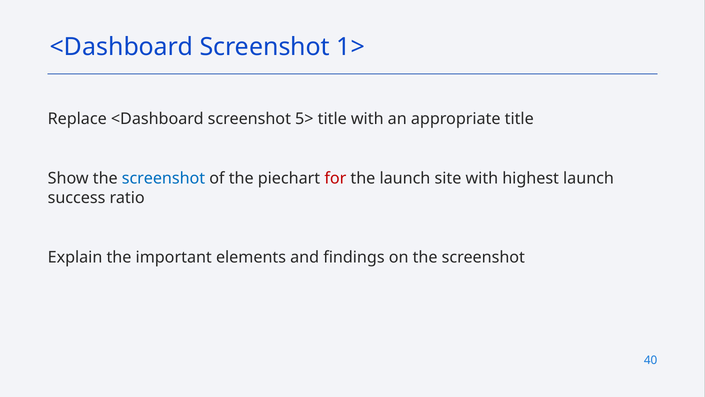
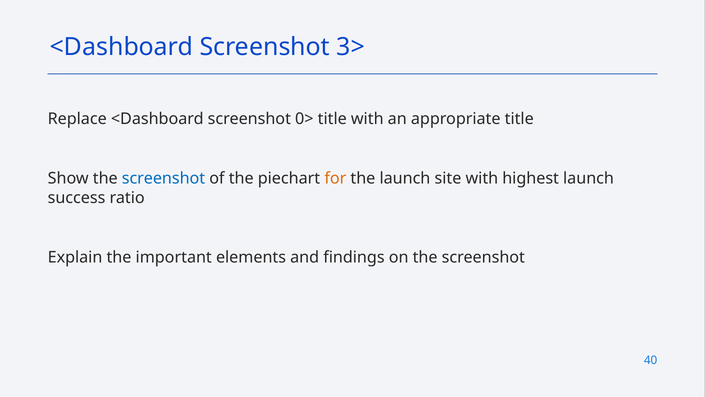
1>: 1> -> 3> (351, 47)
5>: 5> -> 0> (304, 119)
for colour: red -> orange (335, 178)
